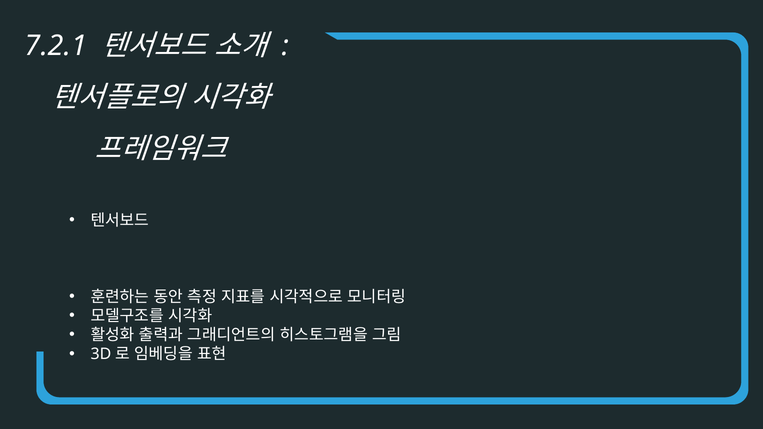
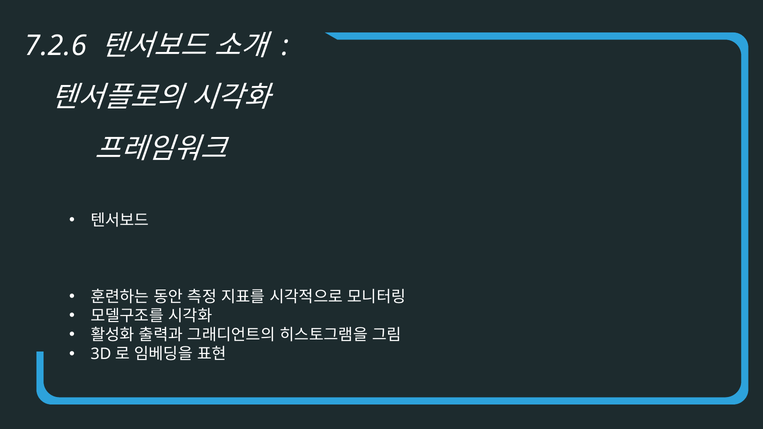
7.2.1: 7.2.1 -> 7.2.6 (56, 46)
